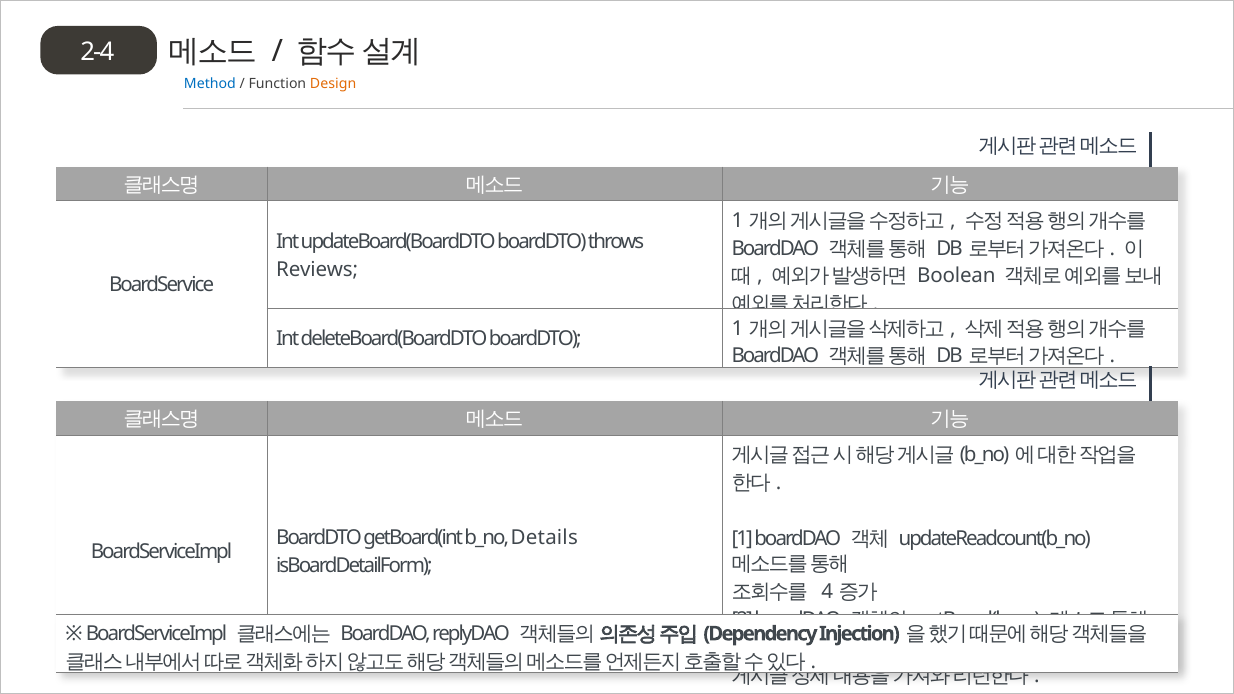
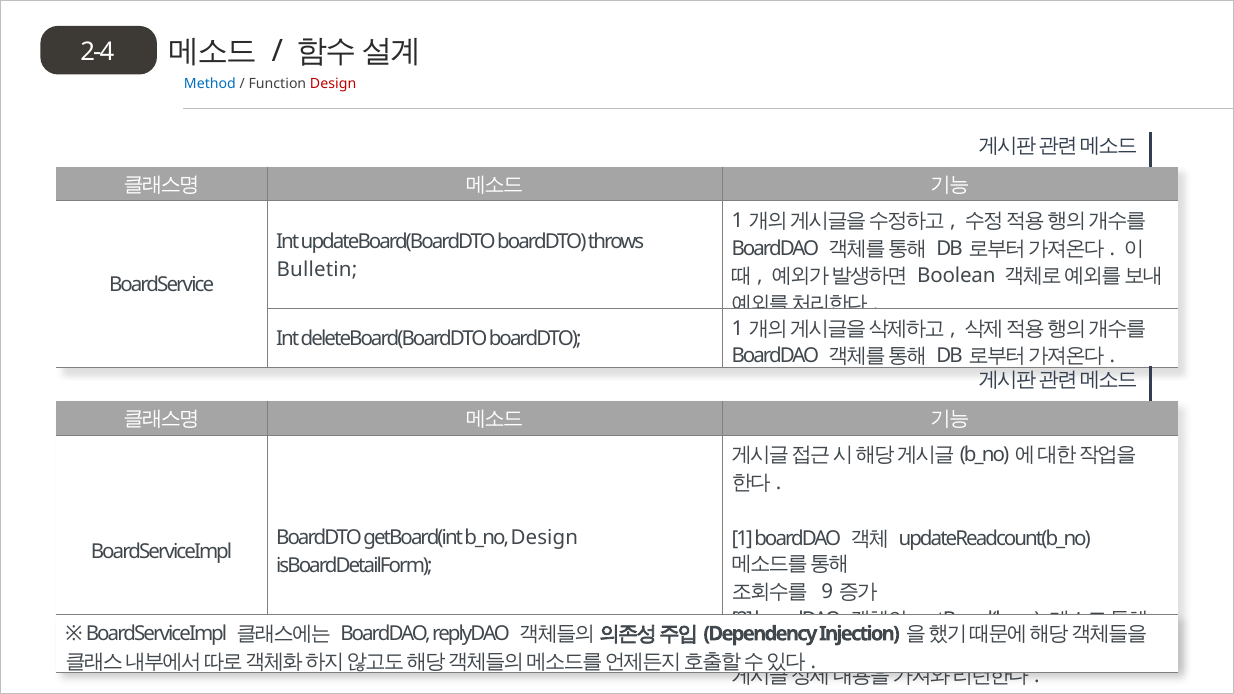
Design colour: orange -> red (333, 84)
Reviews: Reviews -> Bulletin (317, 270)
Details: Details -> Design (544, 538)
4: 4 -> 9 (827, 592)
